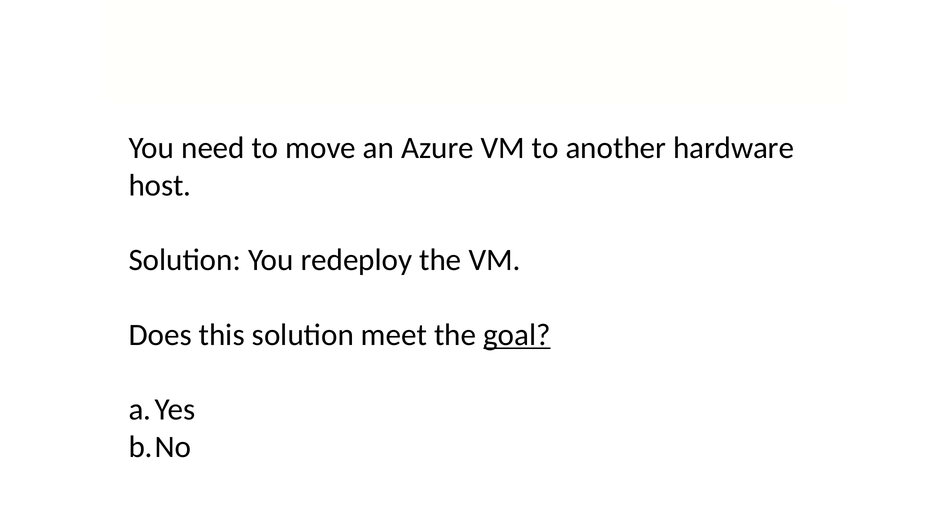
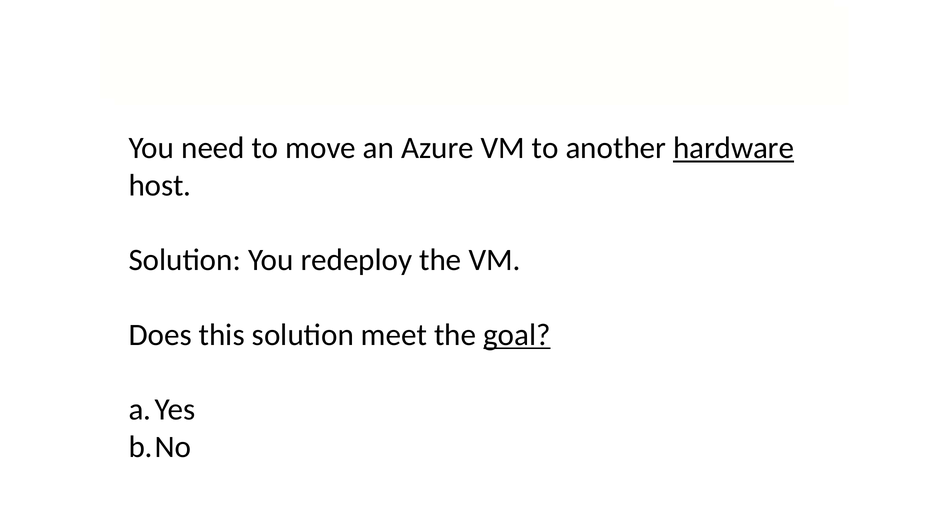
hardware underline: none -> present (734, 148)
